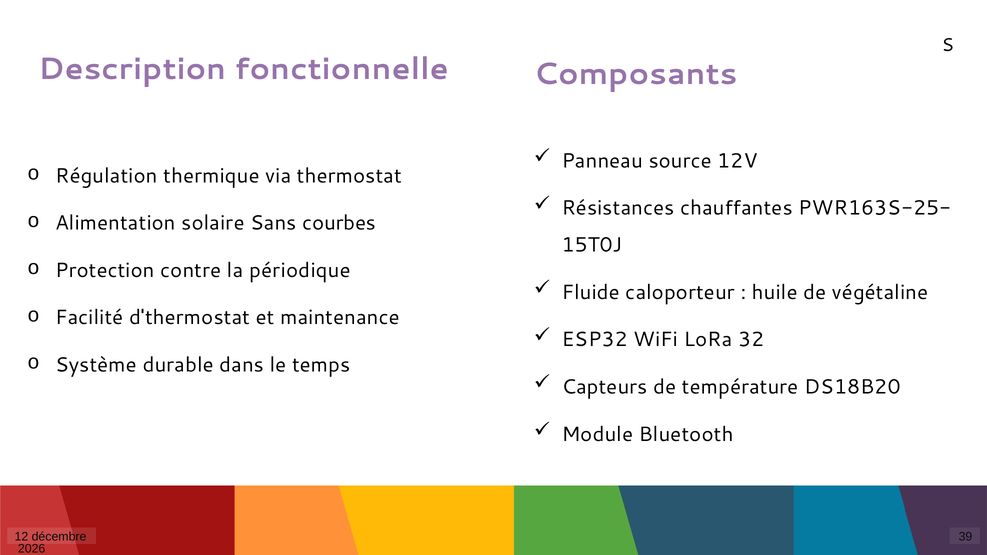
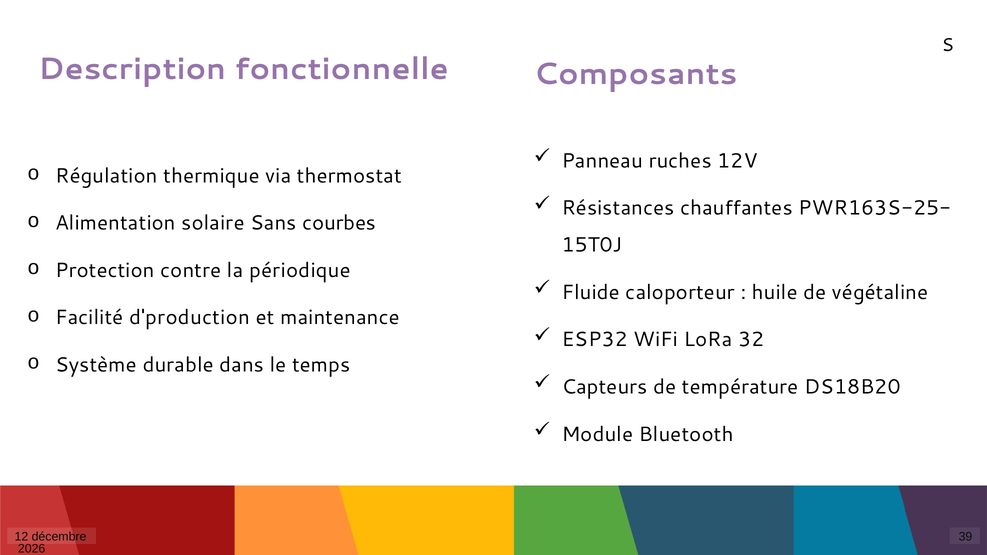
source: source -> ruches (680, 161)
d'thermostat: d'thermostat -> d'production (189, 318)
